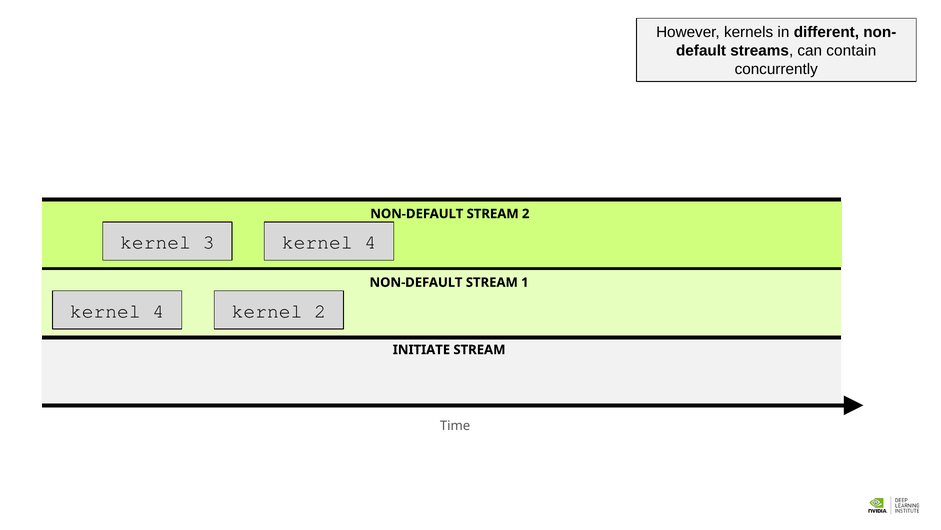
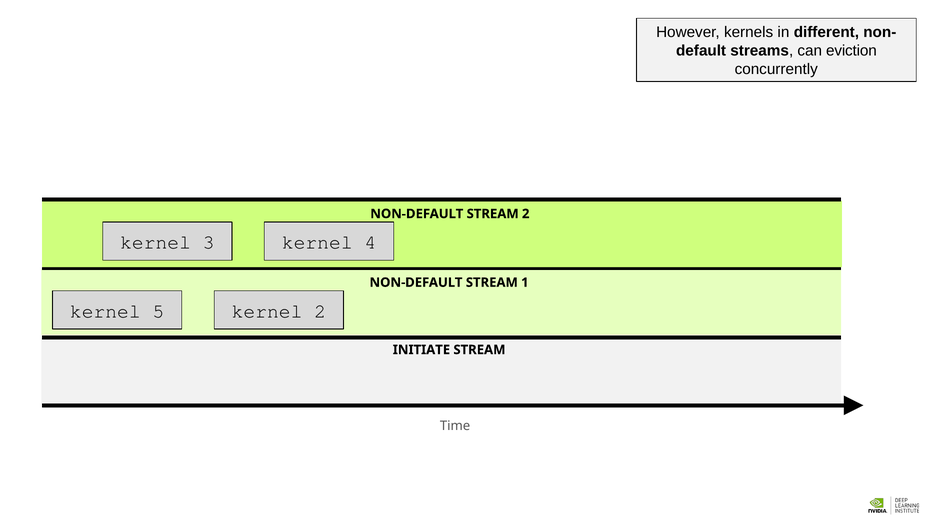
contain: contain -> eviction (851, 51)
4: 4 -> 5 (158, 311)
